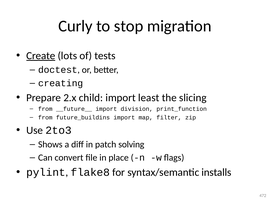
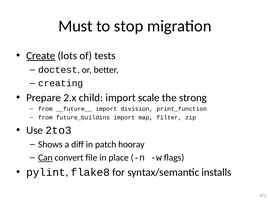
Curly: Curly -> Must (75, 26)
least: least -> scale (149, 98)
slicing: slicing -> strong (193, 98)
solving: solving -> hooray (131, 145)
Can underline: none -> present (45, 158)
